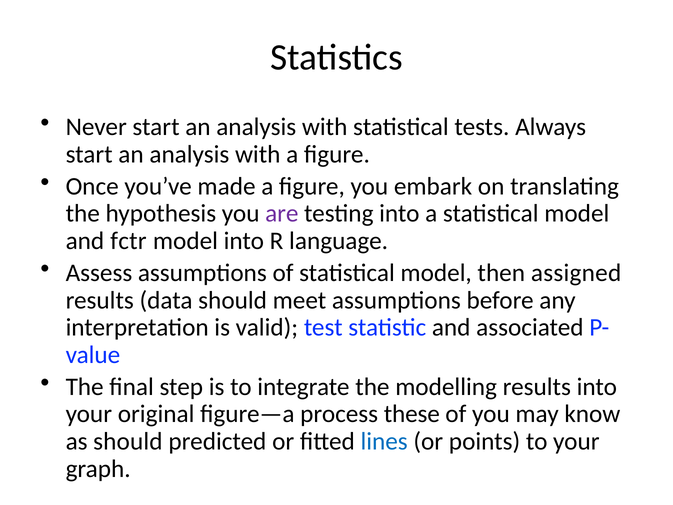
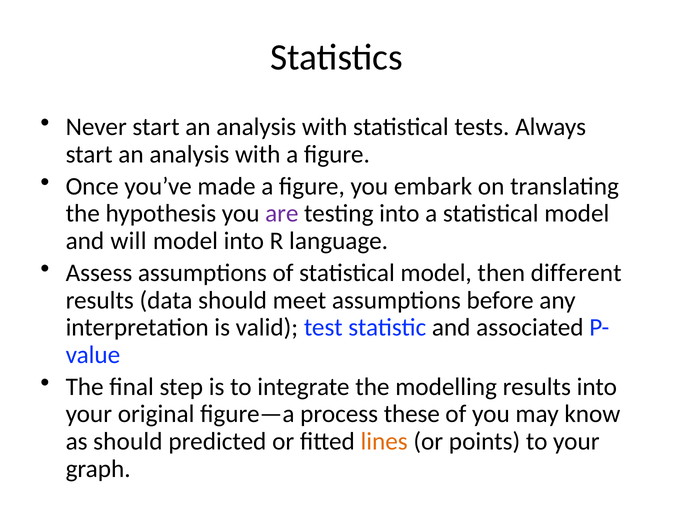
fctr: fctr -> will (128, 241)
assigned: assigned -> different (576, 273)
lines colour: blue -> orange (384, 441)
